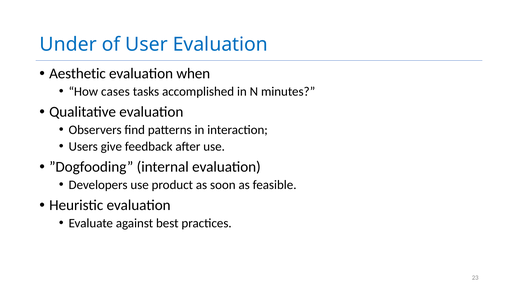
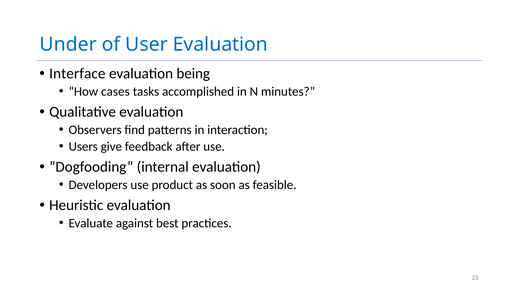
Aesthetic: Aesthetic -> Interface (77, 74)
when: when -> being (193, 74)
